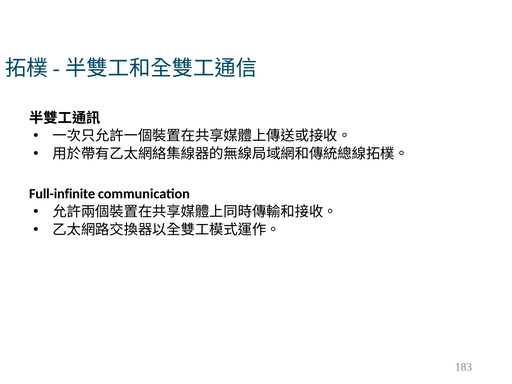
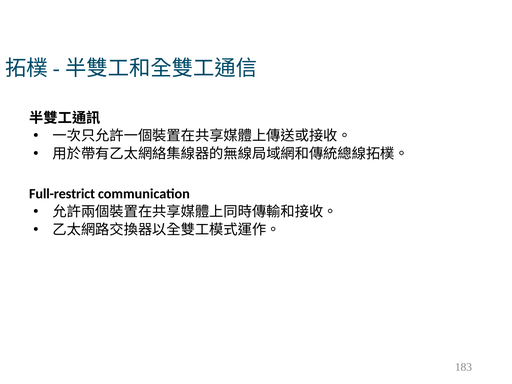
Full-infinite: Full-infinite -> Full-restrict (62, 194)
